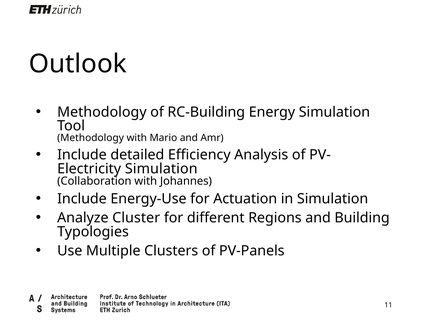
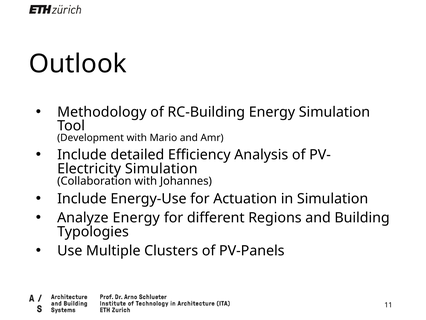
Methodology: Methodology -> Development (91, 138)
Analyze Cluster: Cluster -> Energy (136, 218)
